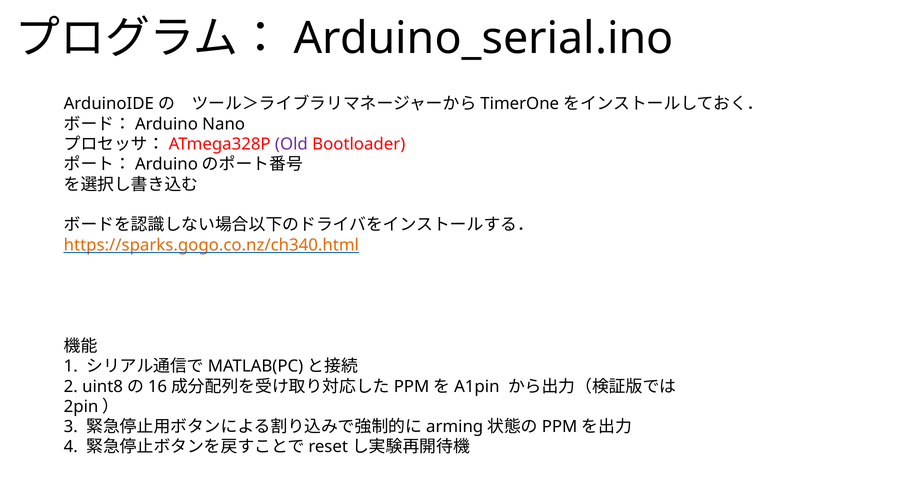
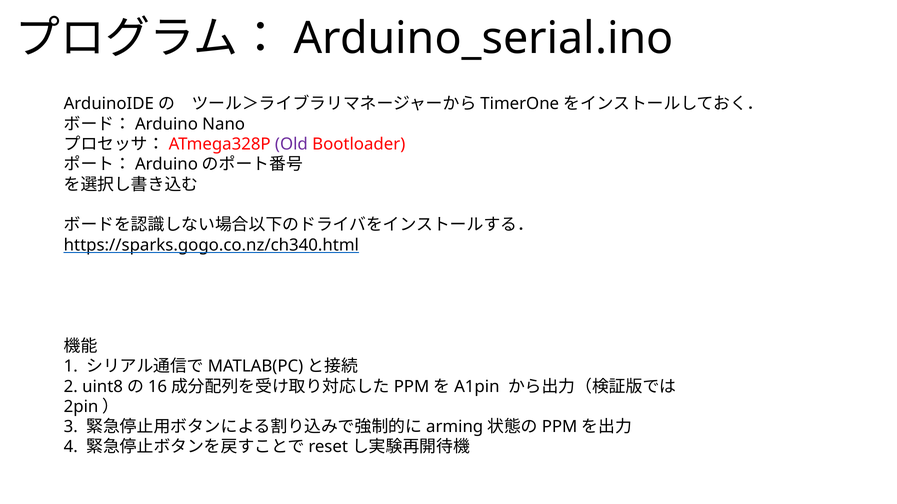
https://sparks.gogo.co.nz/ch340.html colour: orange -> black (211, 245)
